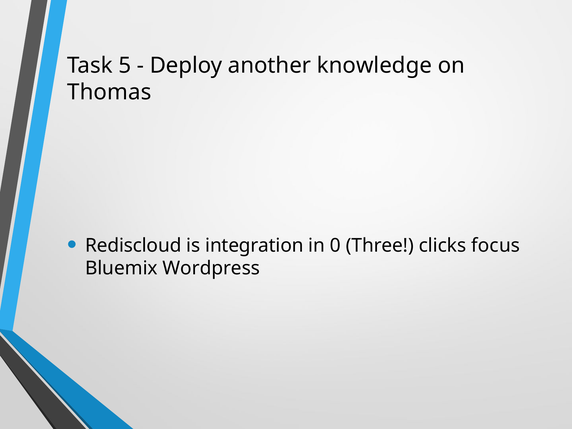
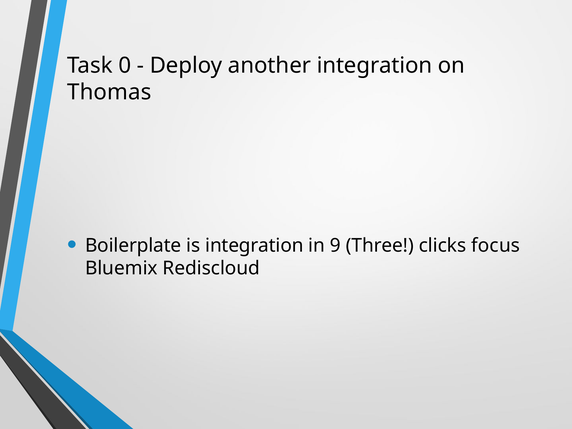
5: 5 -> 0 (125, 65)
another knowledge: knowledge -> integration (374, 65)
Rediscloud: Rediscloud -> Boilerplate (133, 245)
0: 0 -> 9 (335, 245)
Wordpress: Wordpress -> Rediscloud (211, 268)
